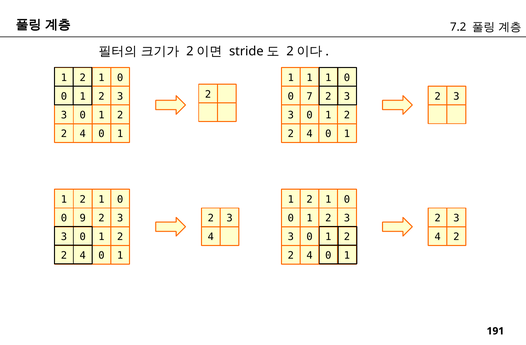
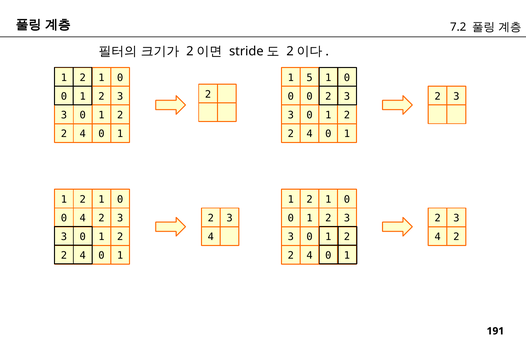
1: 1 -> 5 (310, 78)
7: 7 -> 0 (310, 96)
0 9: 9 -> 4 (83, 218)
